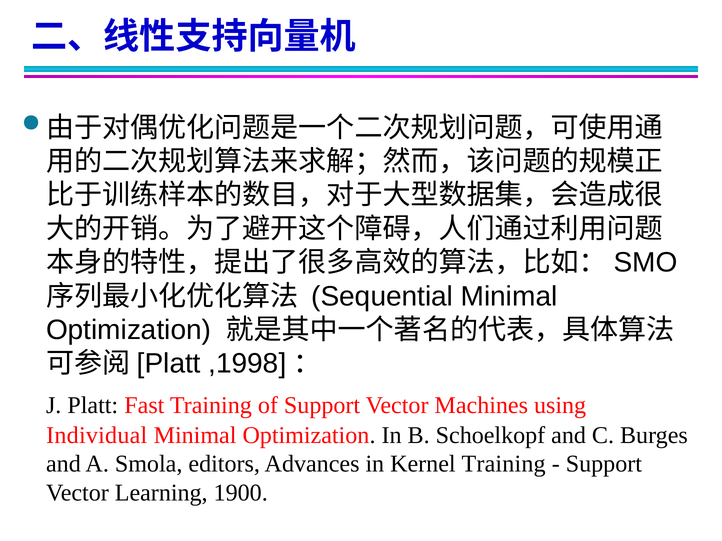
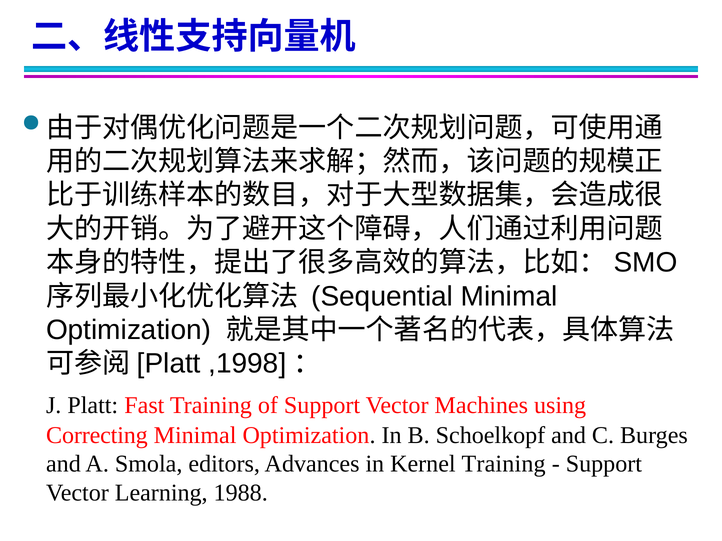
Individual: Individual -> Correcting (97, 436)
1900: 1900 -> 1988 (241, 493)
